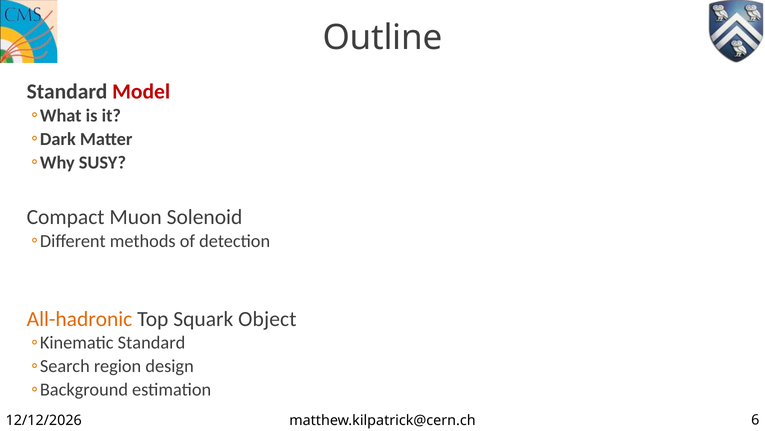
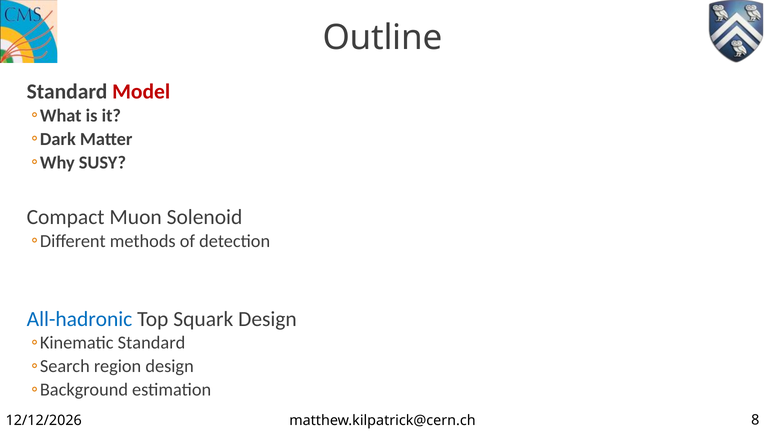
All-hadronic colour: orange -> blue (80, 318)
Squark Object: Object -> Design (267, 318)
6: 6 -> 8 (755, 420)
